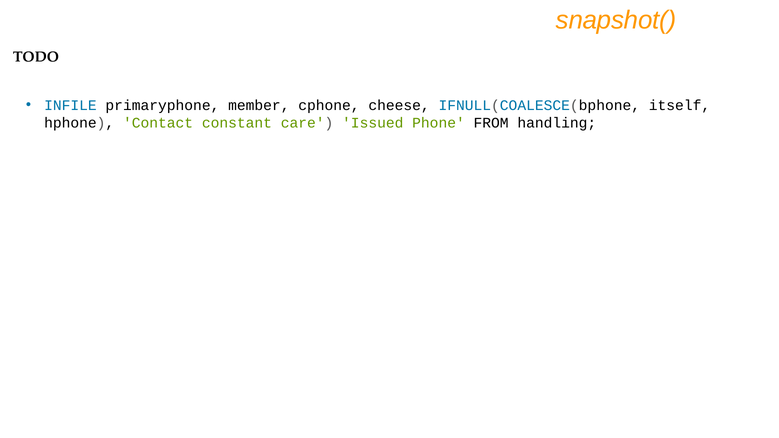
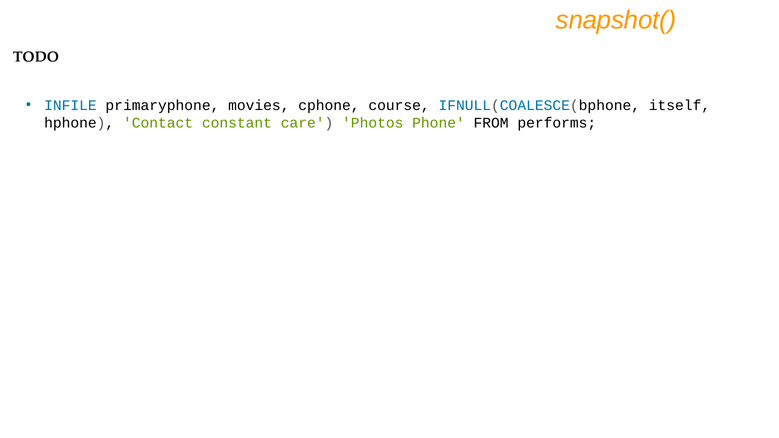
member: member -> movies (259, 105)
cheese: cheese -> course (399, 105)
Issued: Issued -> Photos (373, 123)
handling: handling -> performs (557, 123)
